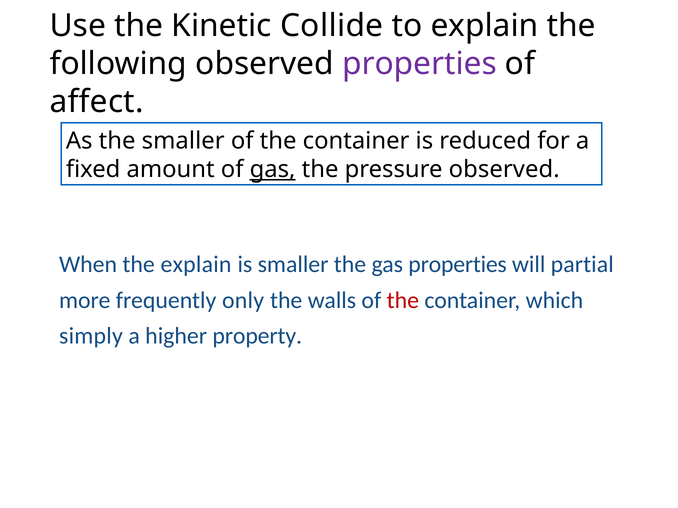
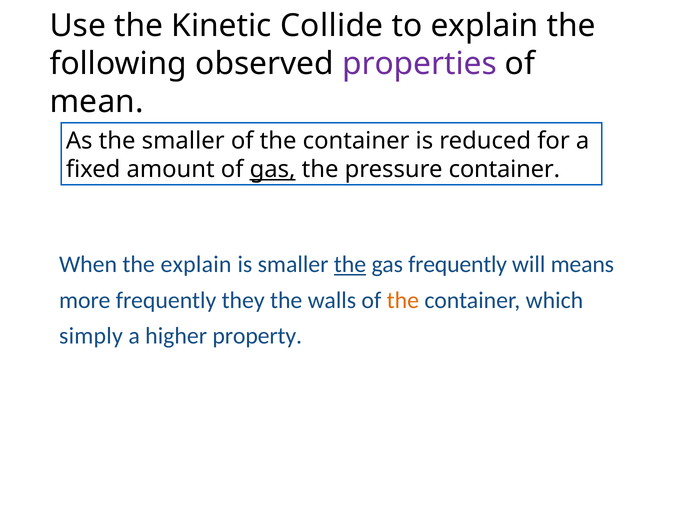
affect: affect -> mean (97, 102)
pressure observed: observed -> container (504, 170)
the underline: none -> present (350, 265)
gas properties: properties -> frequently (458, 265)
partial: partial -> means (582, 265)
only: only -> they (243, 300)
the colour: red -> orange (403, 300)
